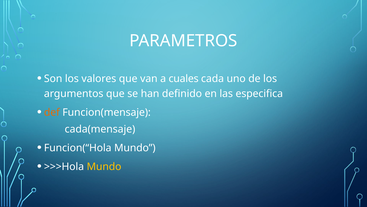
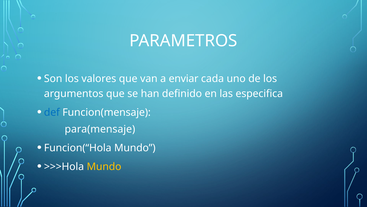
cuales: cuales -> enviar (184, 78)
def colour: orange -> blue (52, 112)
cada(mensaje: cada(mensaje -> para(mensaje (100, 129)
